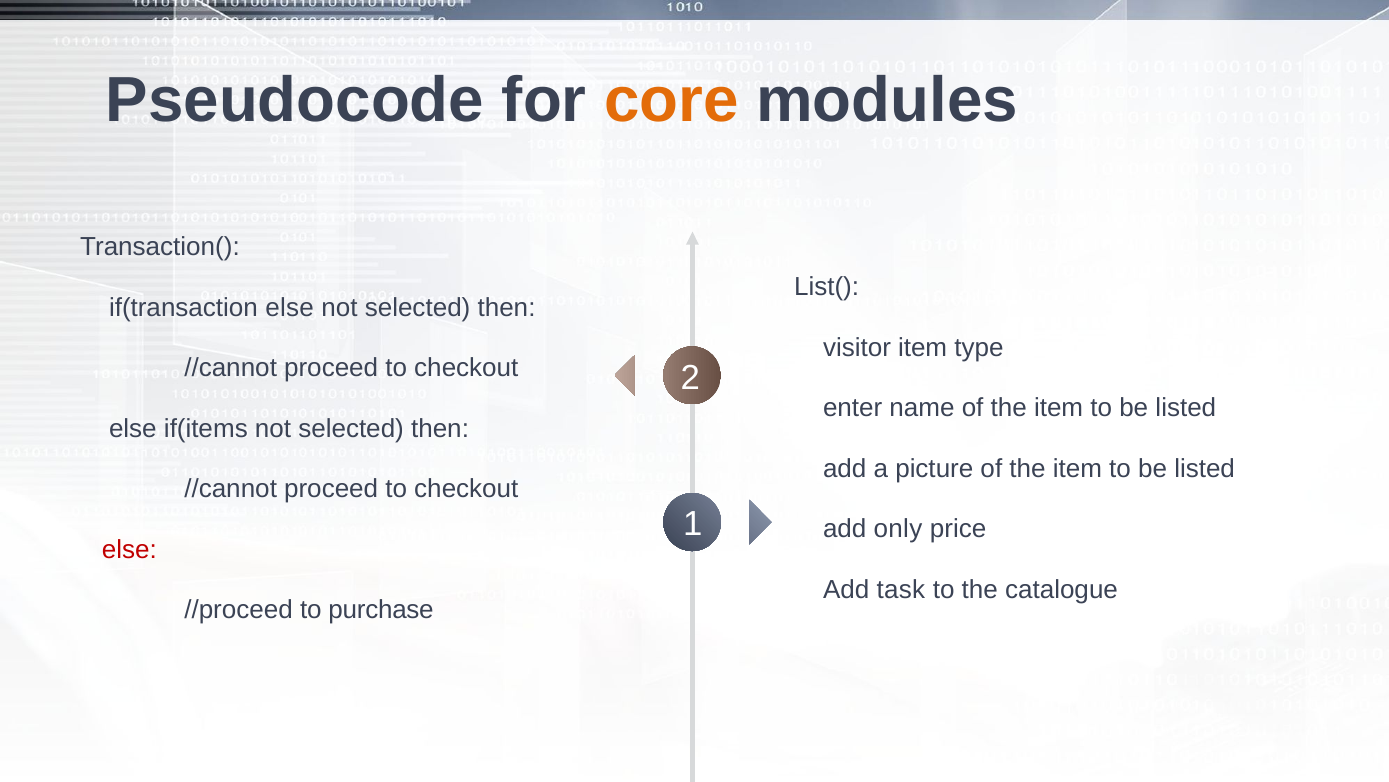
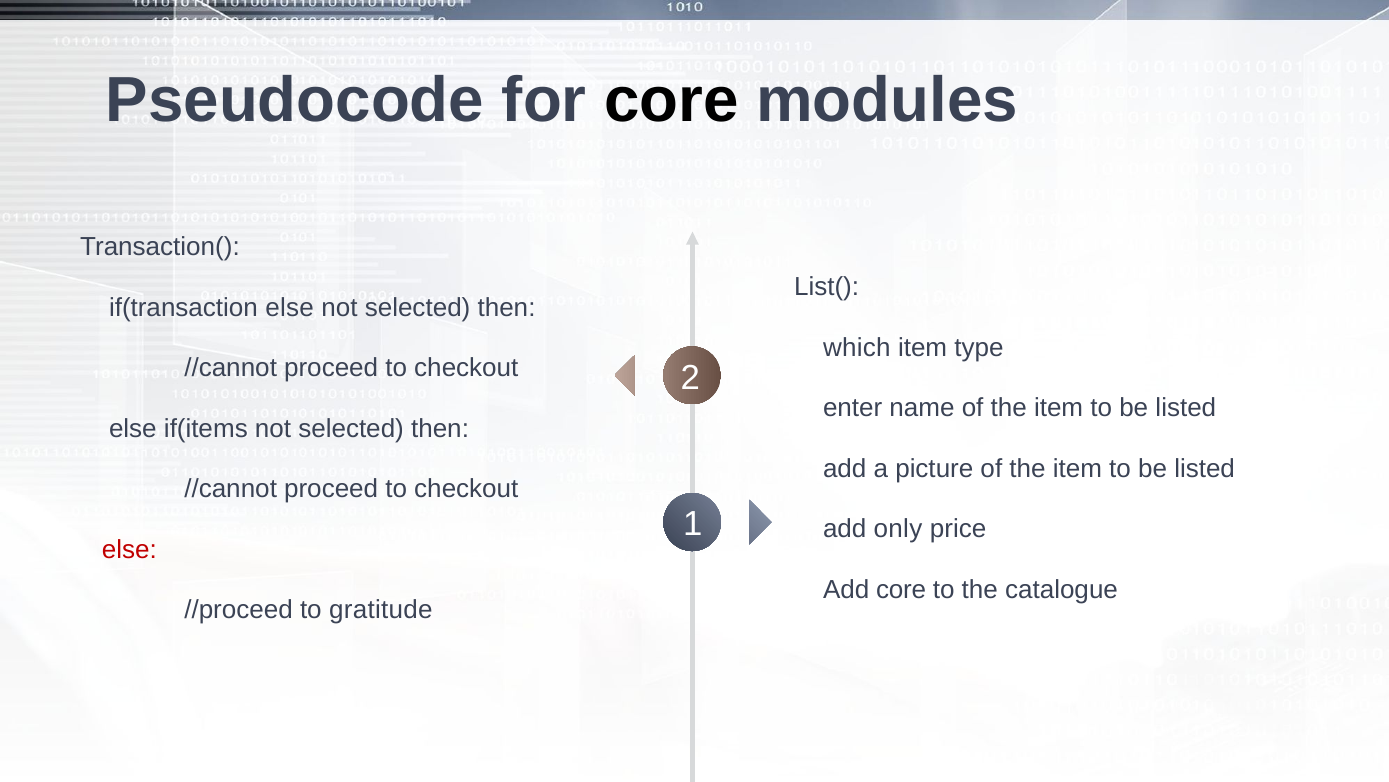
core colour: orange -> black (671, 100)
visitor: visitor -> which (857, 348)
Add task: task -> core (901, 589)
purchase: purchase -> gratitude (381, 610)
